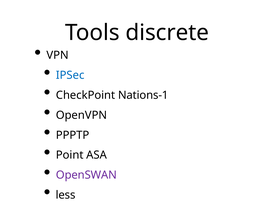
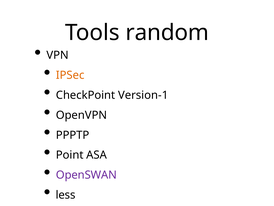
discrete: discrete -> random (167, 33)
IPSec colour: blue -> orange (70, 75)
Nations-1: Nations-1 -> Version-1 (143, 95)
